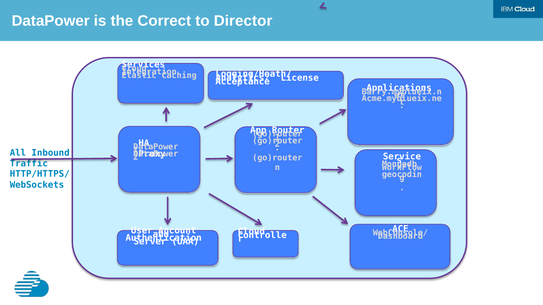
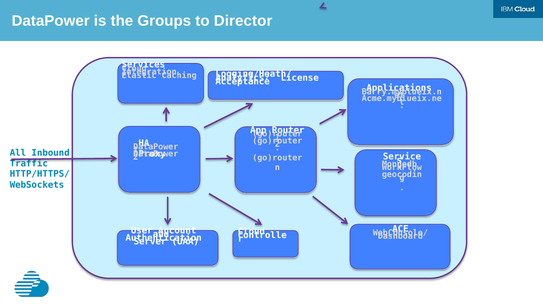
Correct: Correct -> Groups (164, 21)
